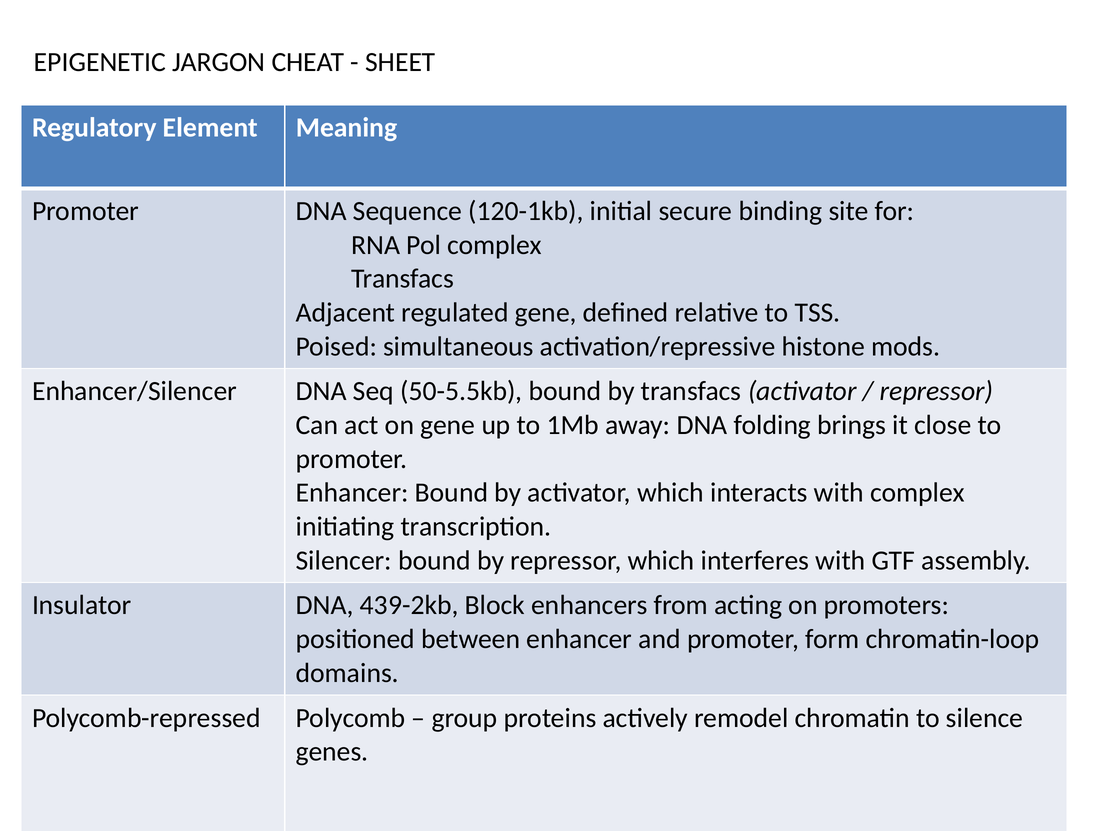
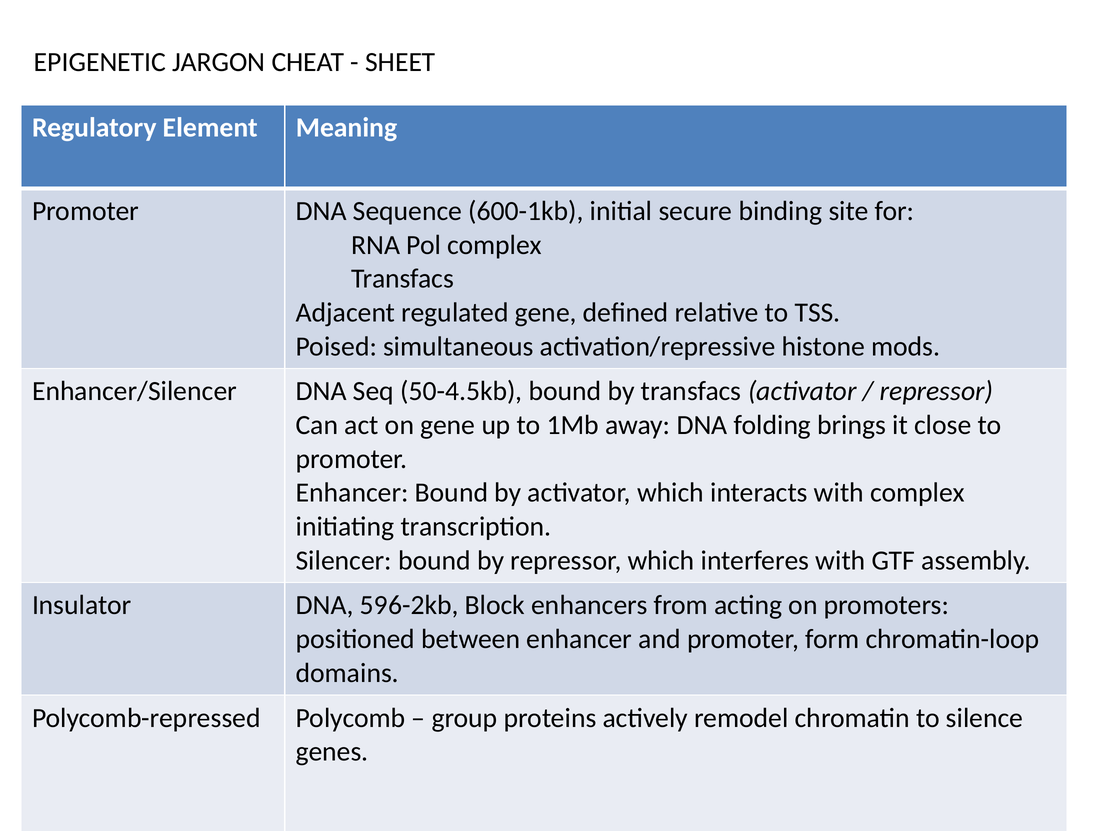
120-1kb: 120-1kb -> 600-1kb (526, 211)
50-5.5kb: 50-5.5kb -> 50-4.5kb (461, 391)
439-2kb: 439-2kb -> 596-2kb (409, 605)
